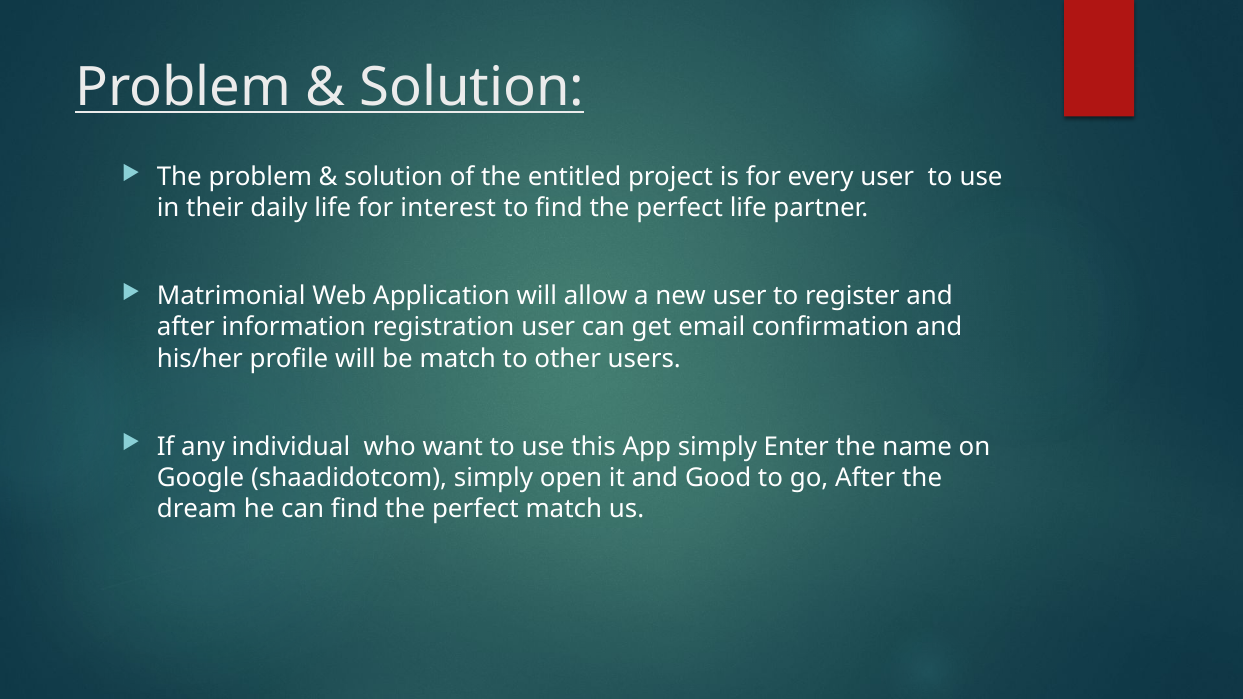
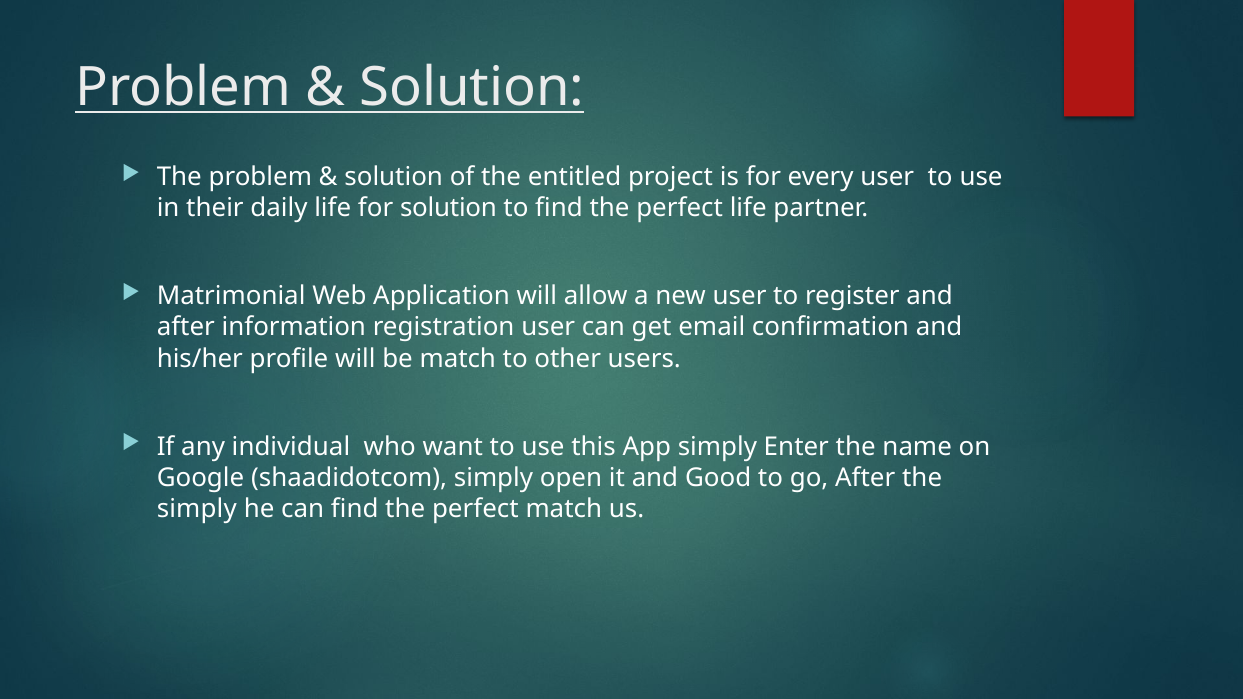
for interest: interest -> solution (448, 208)
dream: dream -> simply (197, 509)
